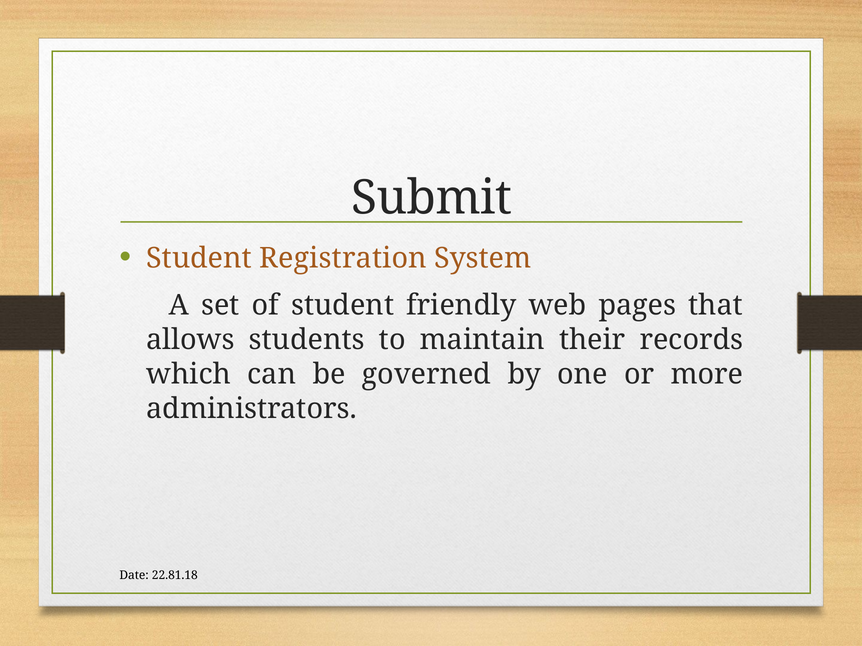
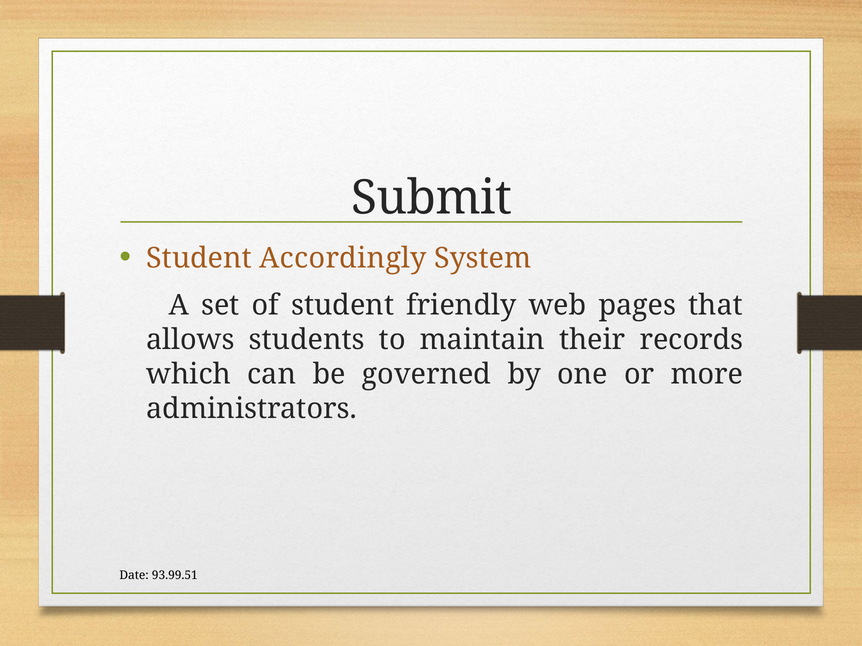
Registration: Registration -> Accordingly (343, 258)
22.81.18: 22.81.18 -> 93.99.51 (175, 576)
